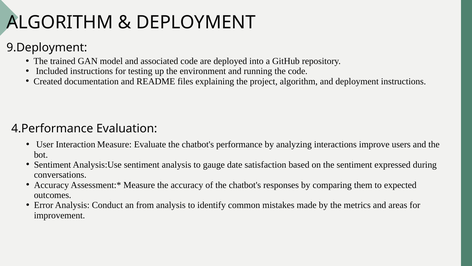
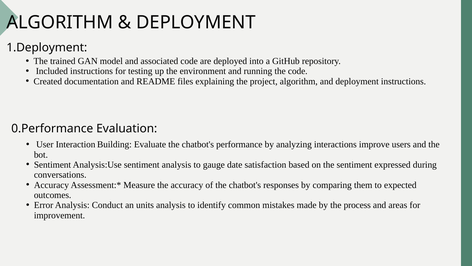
9.Deployment: 9.Deployment -> 1.Deployment (47, 47)
4.Performance: 4.Performance -> 0.Performance (52, 128)
Interaction Measure: Measure -> Building (114, 144)
from: from -> units (145, 205)
metrics: metrics -> process (357, 205)
